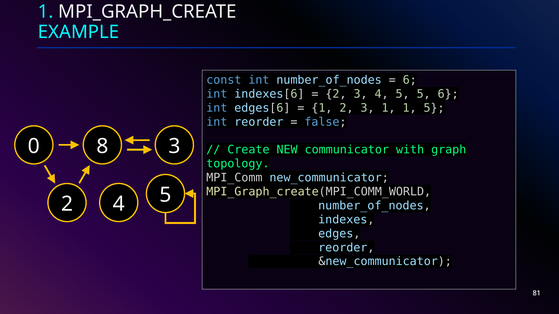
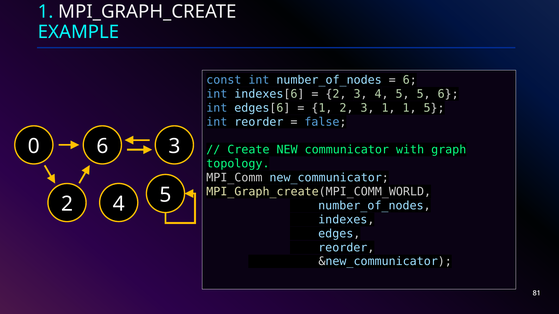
0 8: 8 -> 6 (102, 147)
